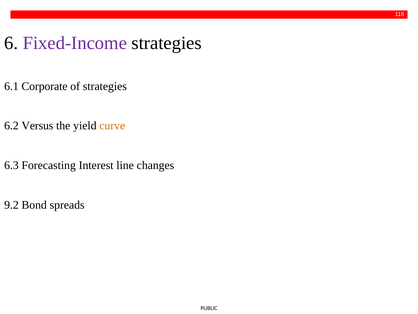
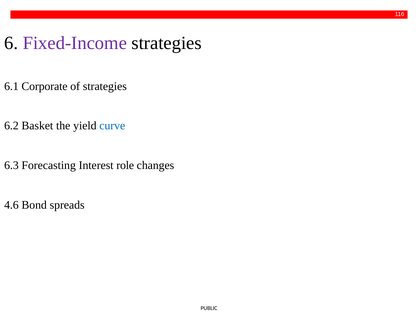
Versus: Versus -> Basket (37, 126)
curve colour: orange -> blue (112, 126)
line: line -> role (125, 165)
9.2: 9.2 -> 4.6 (11, 205)
